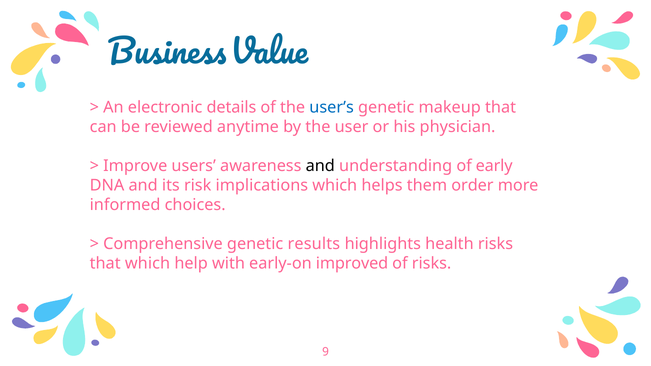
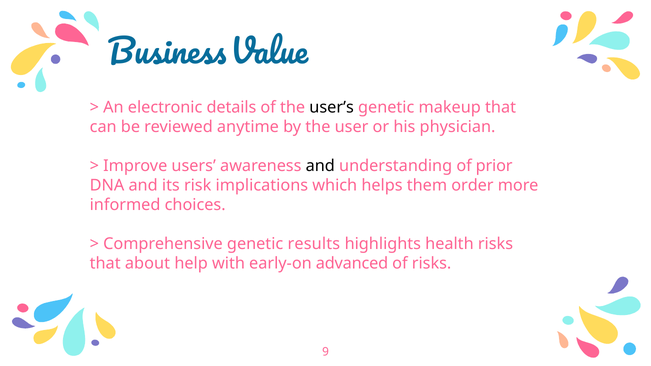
user’s colour: blue -> black (332, 107)
early: early -> prior (494, 166)
that which: which -> about (147, 264)
improved: improved -> advanced (352, 264)
